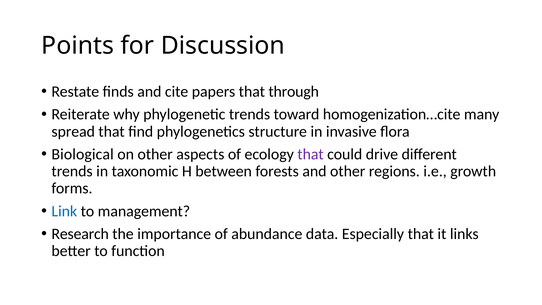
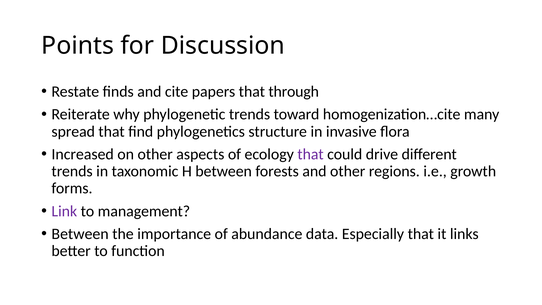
Biological: Biological -> Increased (83, 154)
Link colour: blue -> purple (64, 211)
Research: Research -> Between (80, 234)
